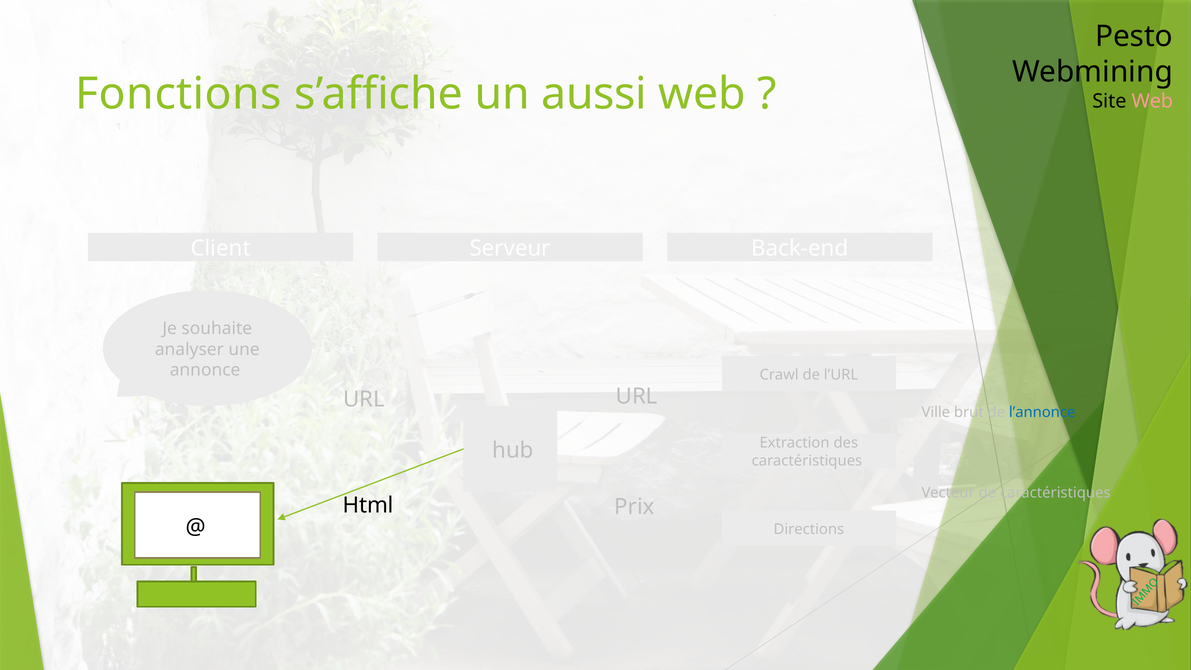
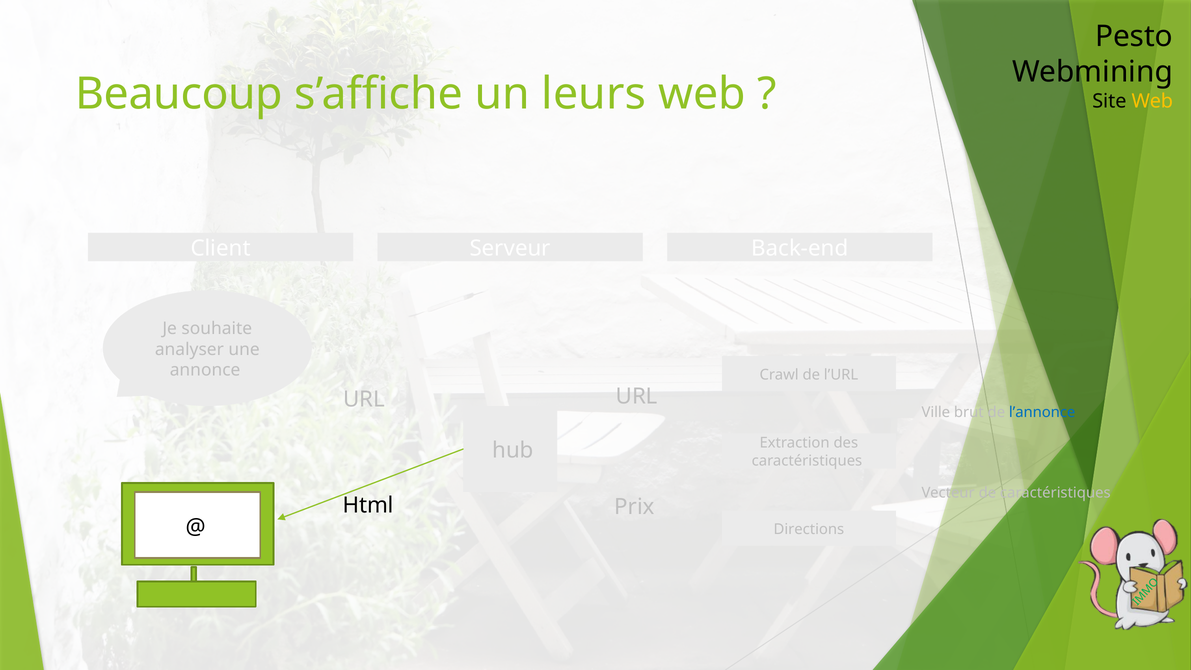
Fonctions: Fonctions -> Beaucoup (179, 94)
aussi: aussi -> leurs (594, 94)
Web colour: pink -> yellow (1152, 101)
